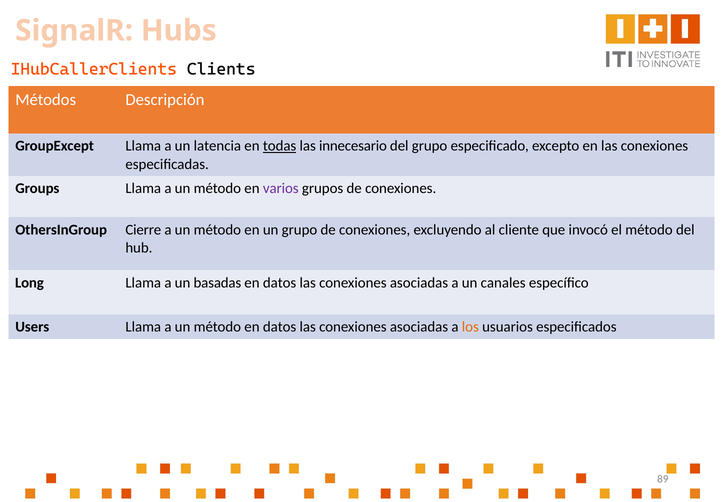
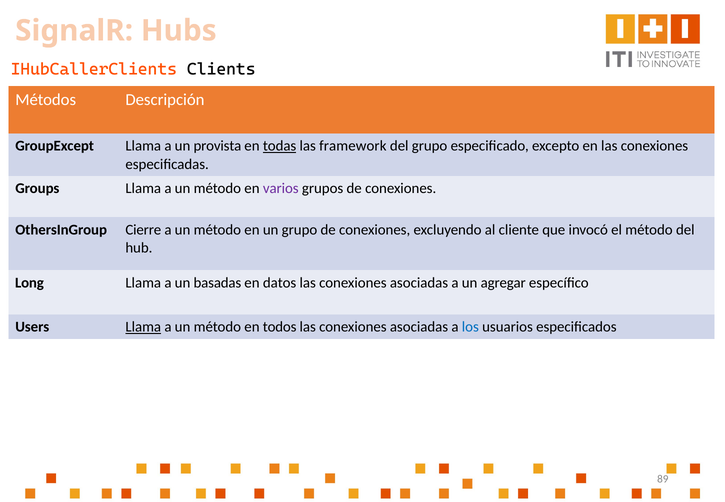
latencia: latencia -> provista (217, 146)
innecesario: innecesario -> framework (353, 146)
canales: canales -> agregar (503, 283)
Llama underline: none -> present (143, 327)
método en datos: datos -> todos (280, 327)
los colour: orange -> blue (470, 327)
